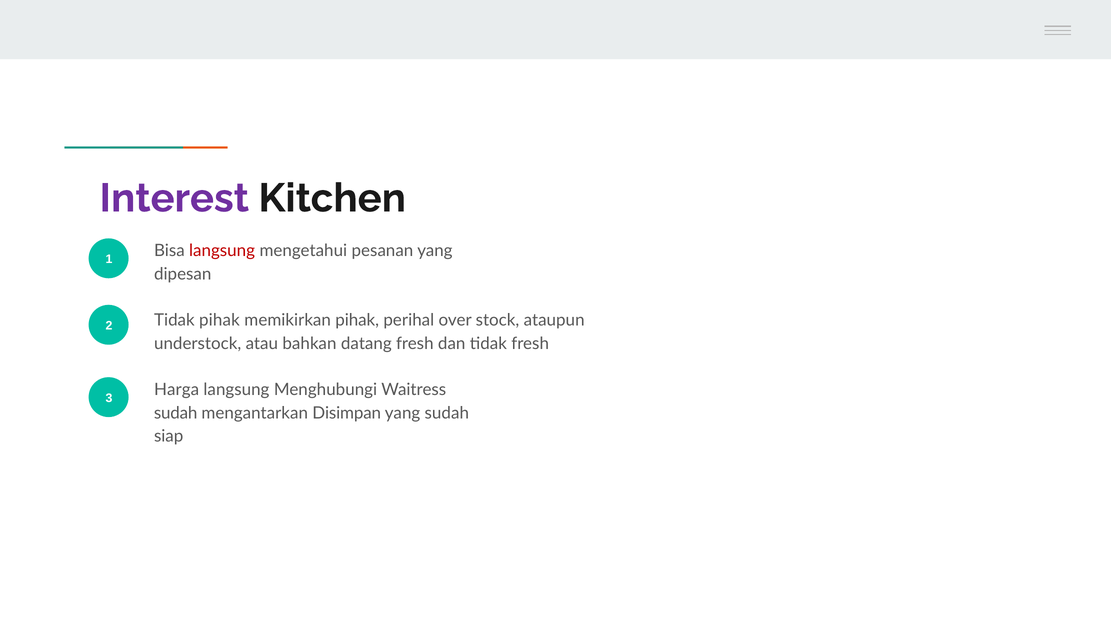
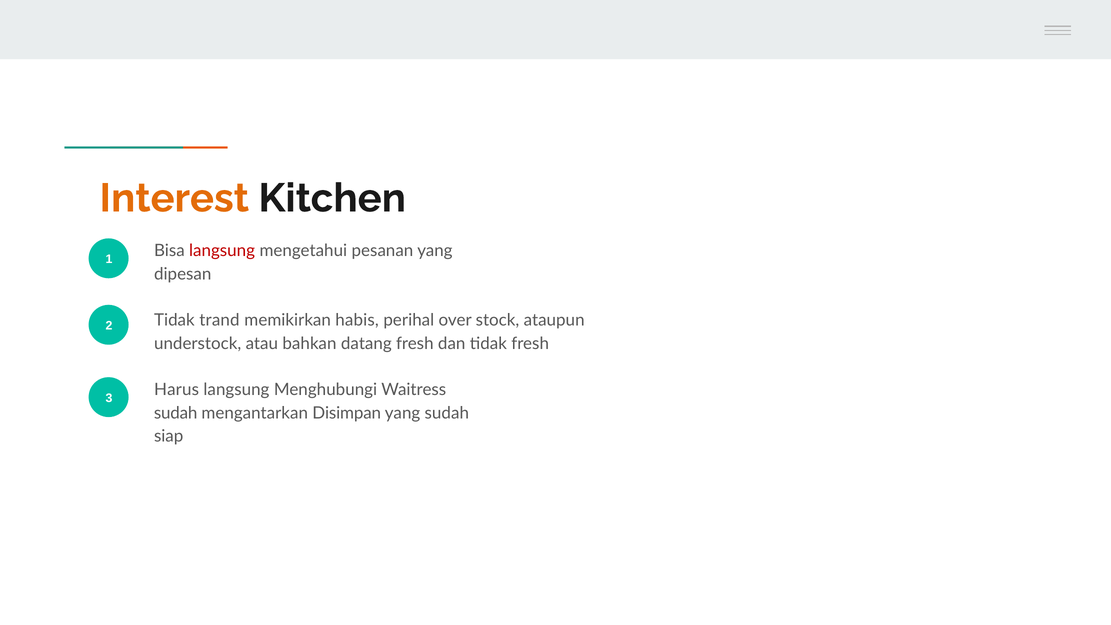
Interest colour: purple -> orange (174, 198)
Tidak pihak: pihak -> trand (219, 320)
memikirkan pihak: pihak -> habis (357, 320)
Harga: Harga -> Harus (177, 390)
